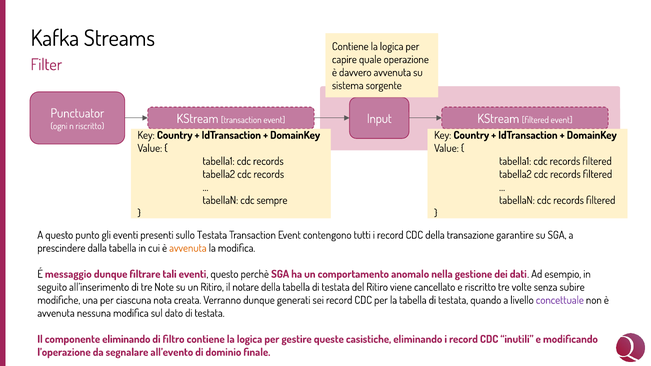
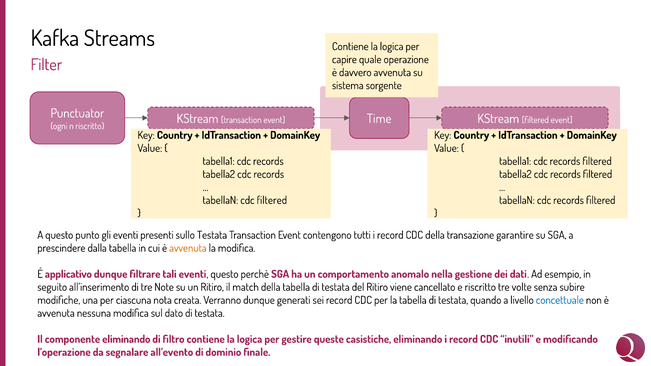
Input: Input -> Time (379, 119)
cdc sempre: sempre -> filtered (272, 200)
messaggio: messaggio -> applicativo (68, 274)
notare: notare -> match (246, 287)
concettuale colour: purple -> blue (560, 300)
